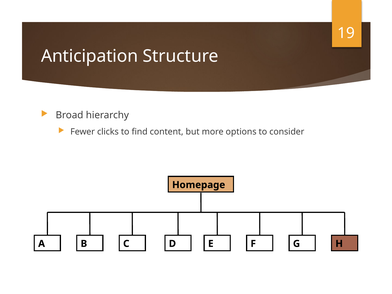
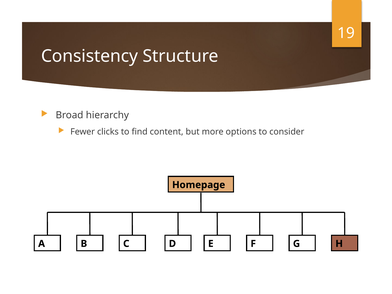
Anticipation: Anticipation -> Consistency (90, 56)
